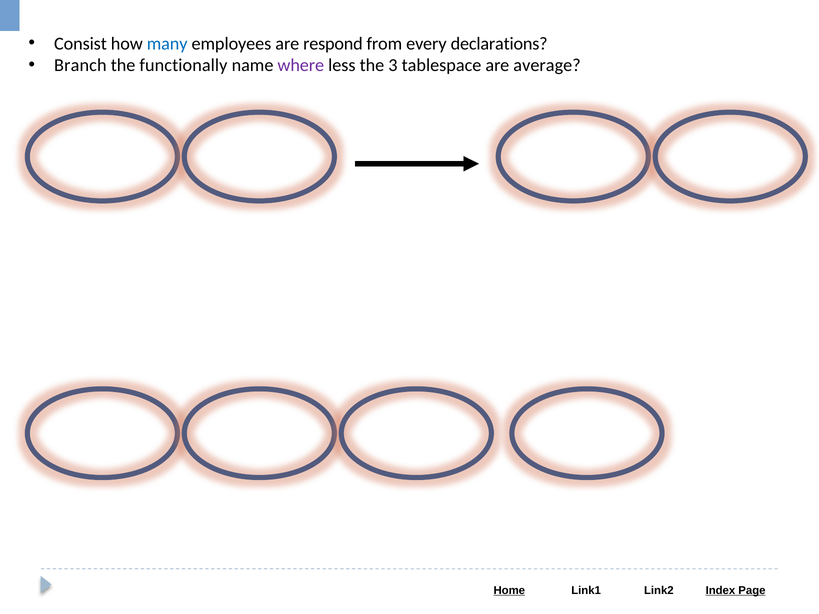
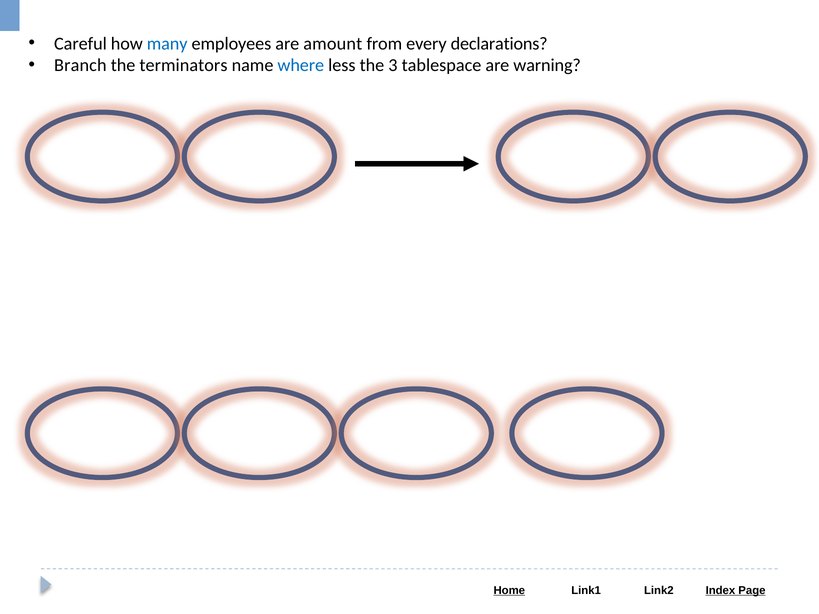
Consist: Consist -> Careful (80, 44)
respond: respond -> amount (333, 44)
functionally: functionally -> terminators (183, 65)
where colour: purple -> blue (301, 65)
average: average -> warning (547, 65)
